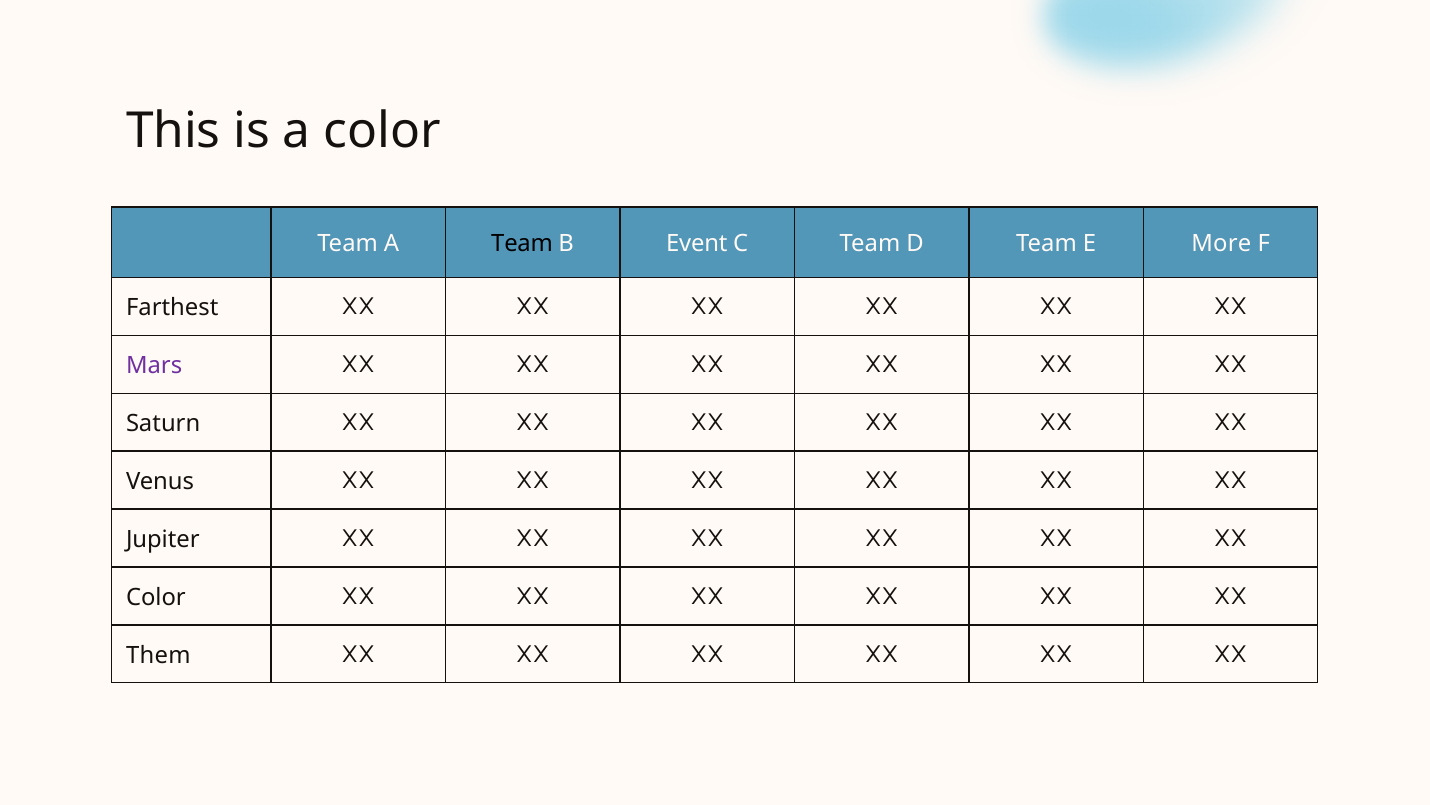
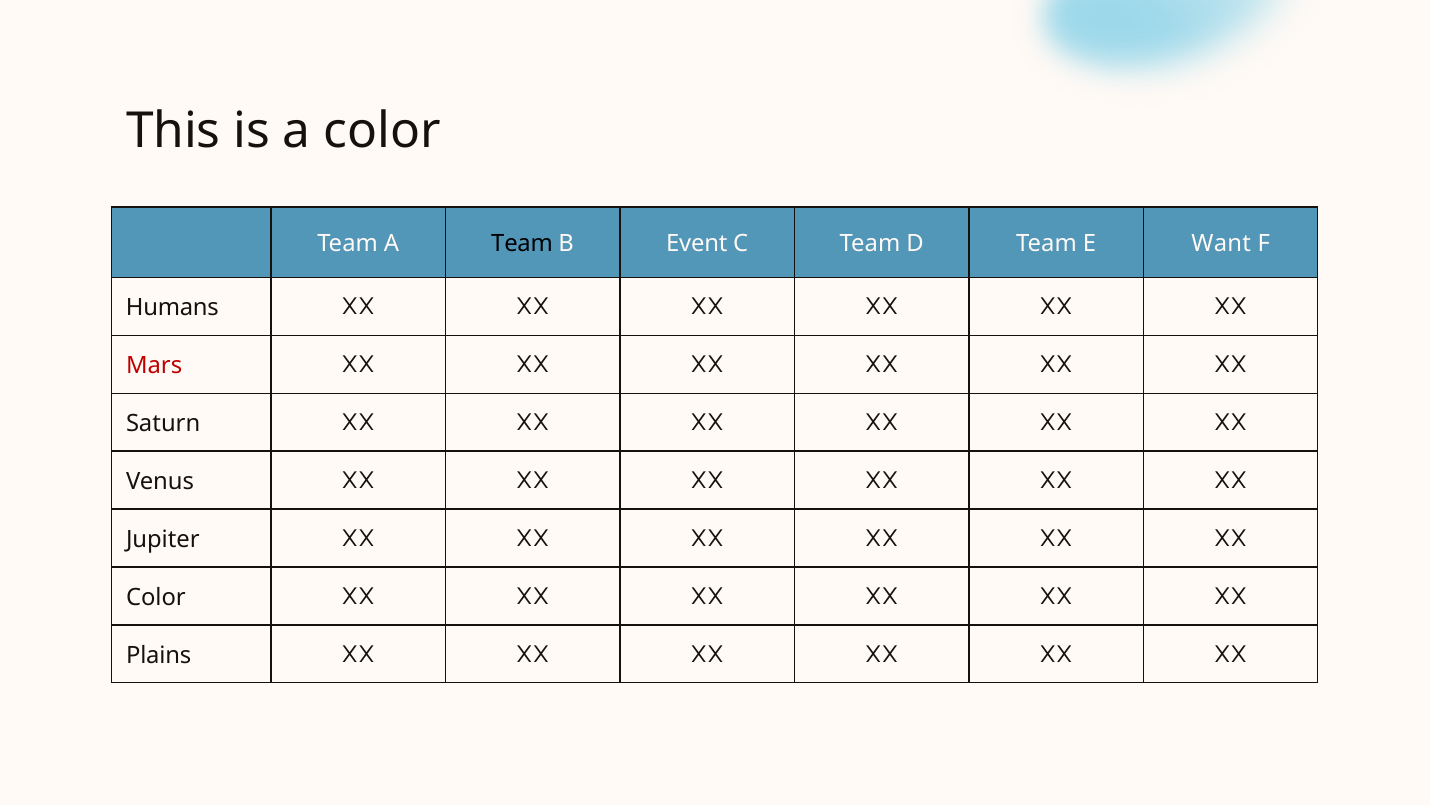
More: More -> Want (1221, 243)
Farthest: Farthest -> Humans (172, 308)
Mars colour: purple -> red (154, 365)
Them: Them -> Plains (159, 655)
